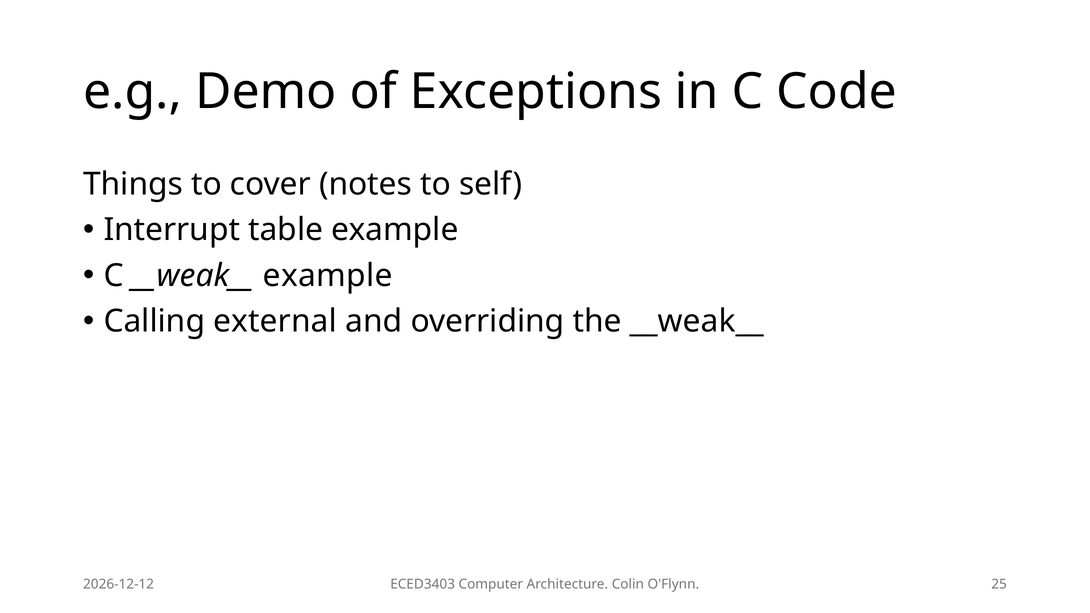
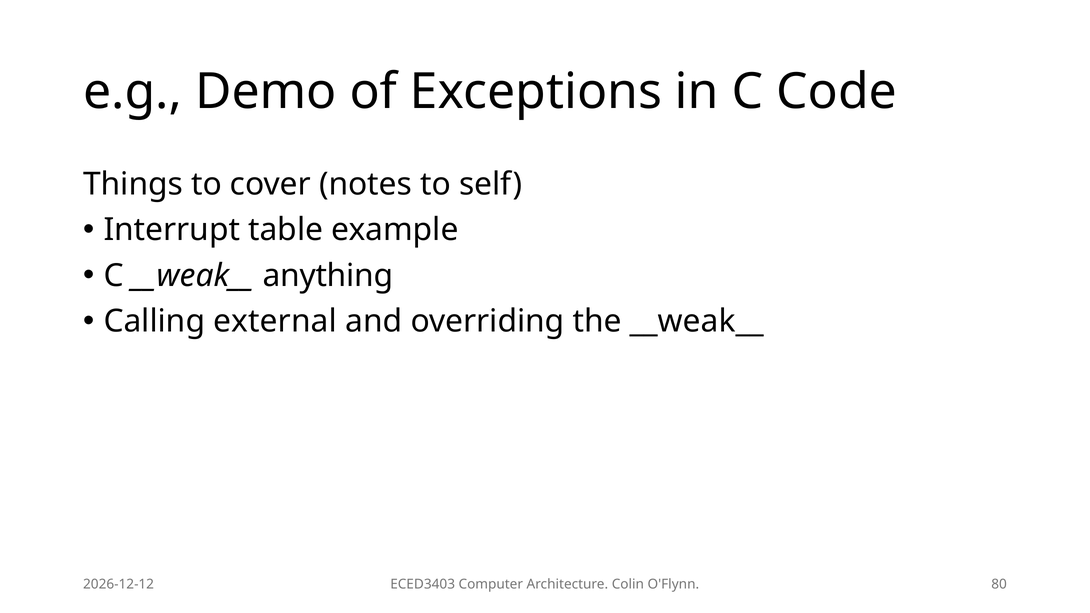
__weak__ example: example -> anything (328, 276)
25: 25 -> 80 (999, 584)
